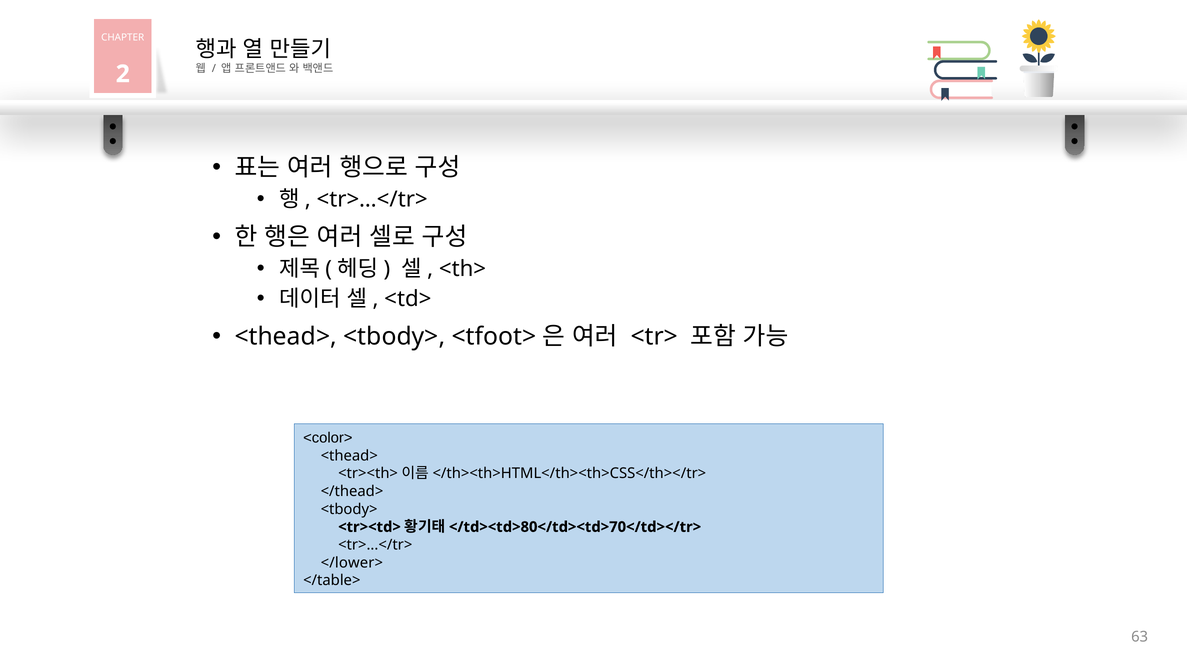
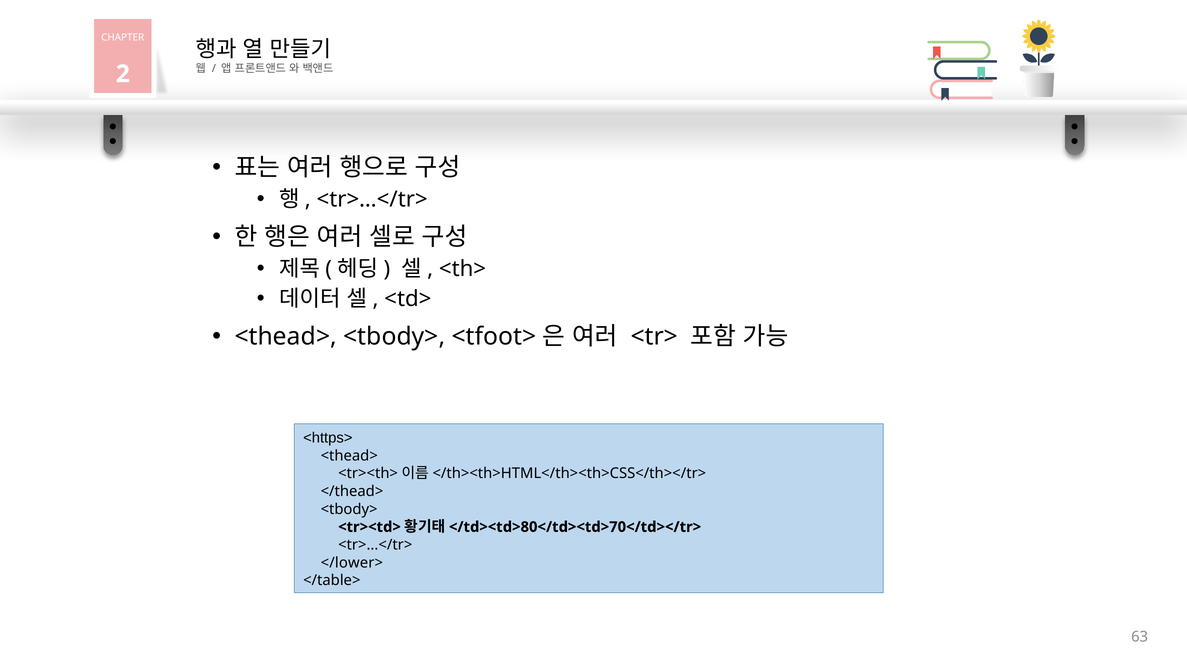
<color>: <color> -> <https> (328, 438)
